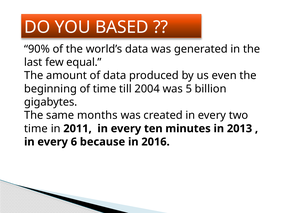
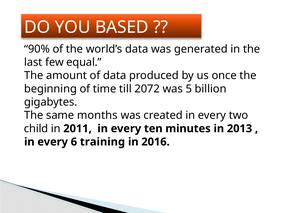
even: even -> once (224, 76)
2004: 2004 -> 2072 (147, 89)
time: time -> child (36, 129)
because: because -> training (102, 142)
